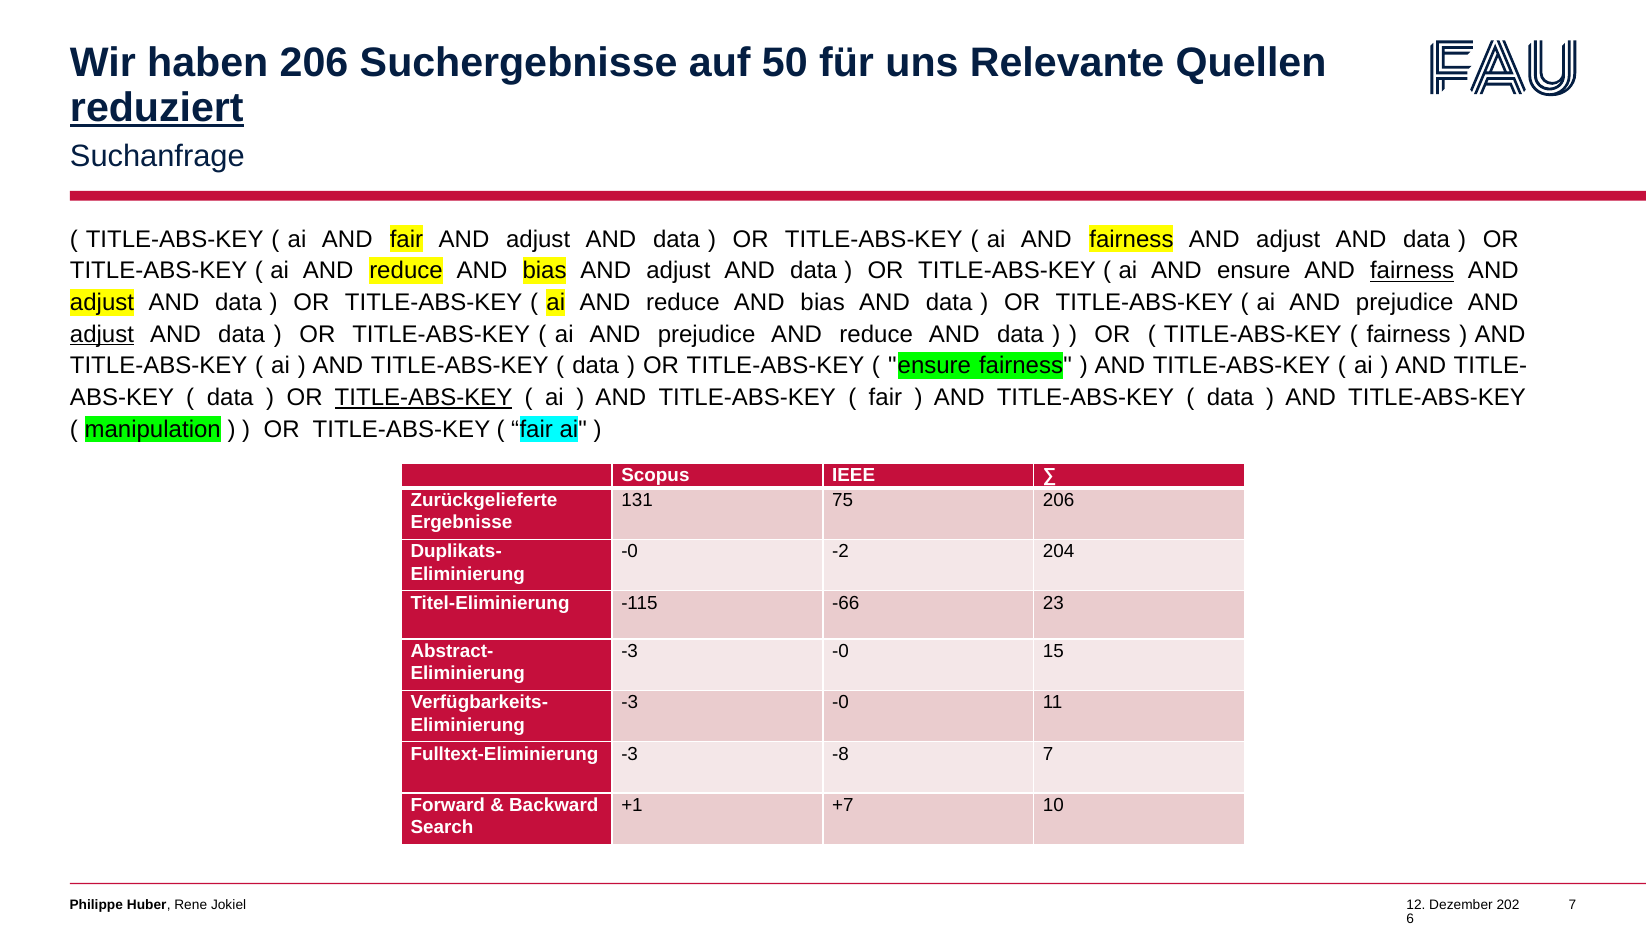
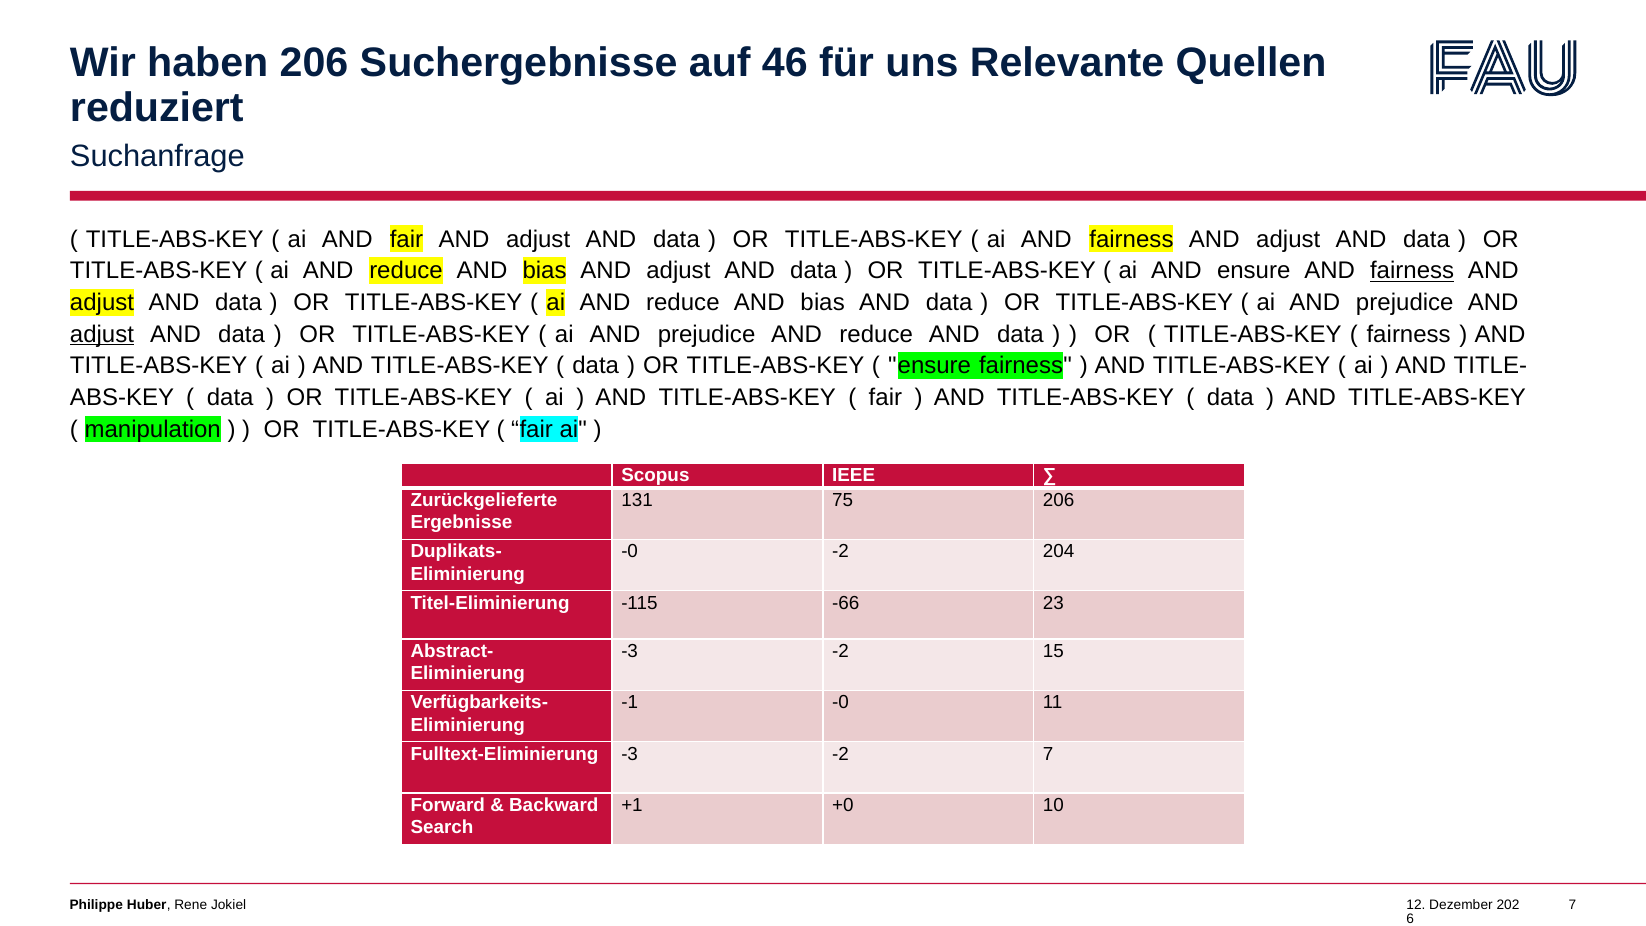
50: 50 -> 46 (785, 63)
reduziert underline: present -> none (157, 108)
TITLE-ABS-KEY underline: present -> none (424, 398)
-0: -0 -> -2 (840, 651)
-3: -3 -> -1 (630, 702)
Fulltext-Eliminierung -3 -8: -8 -> -2 (840, 754)
+7: +7 -> +0 (843, 805)
